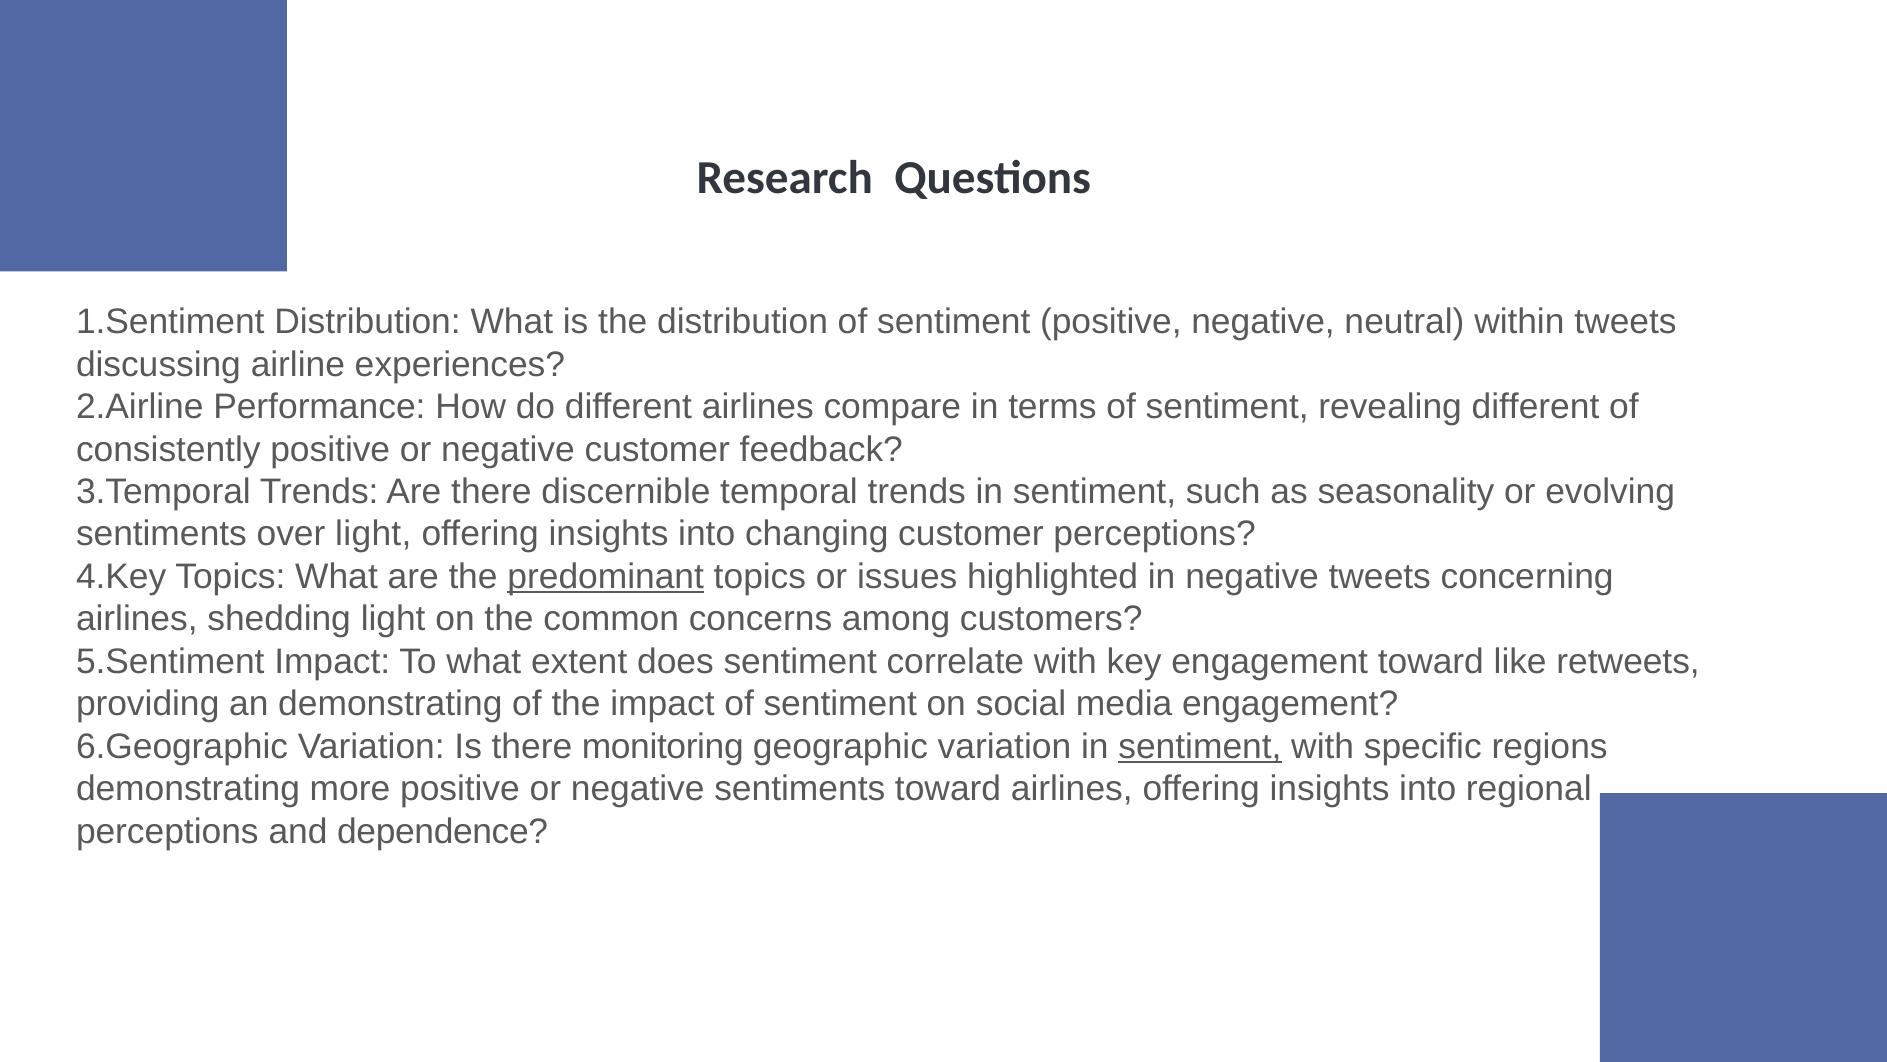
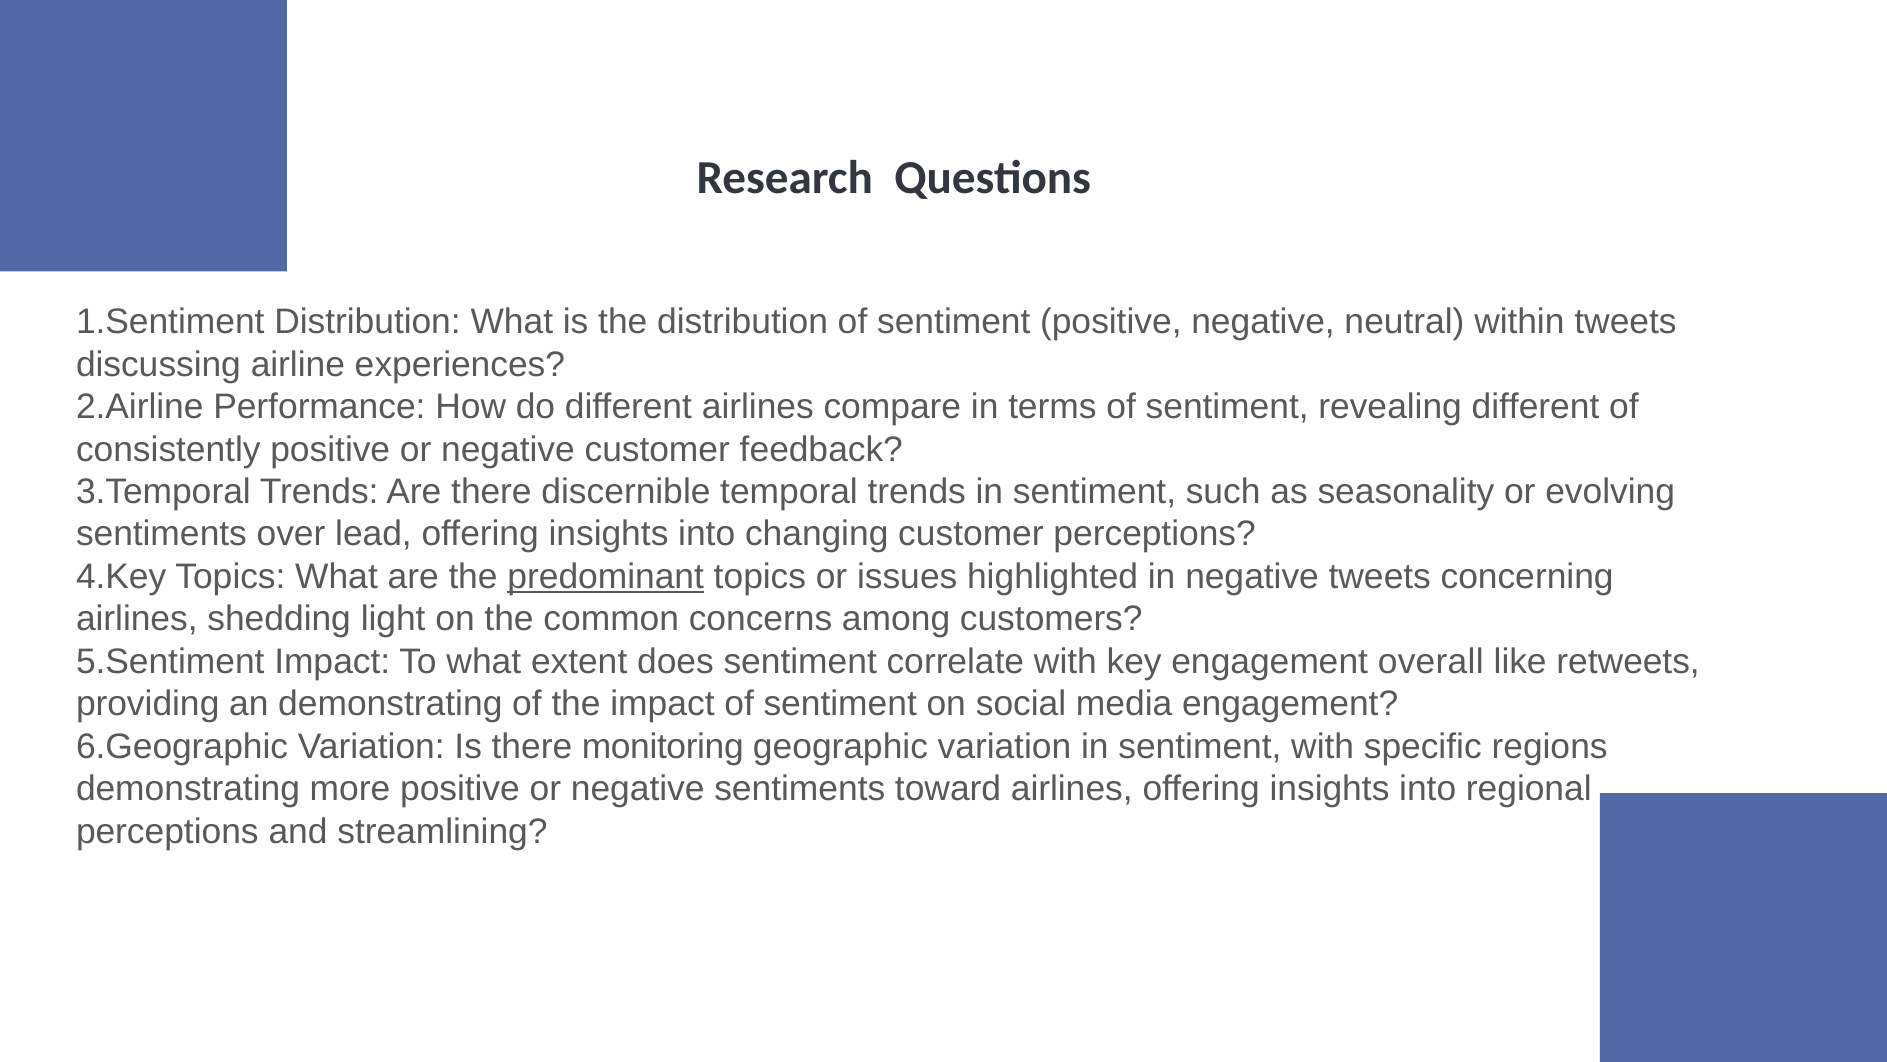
over light: light -> lead (373, 534)
engagement toward: toward -> overall (1431, 661)
sentiment underline: present -> none (1200, 746)
dependence: dependence -> streamlining (442, 831)
